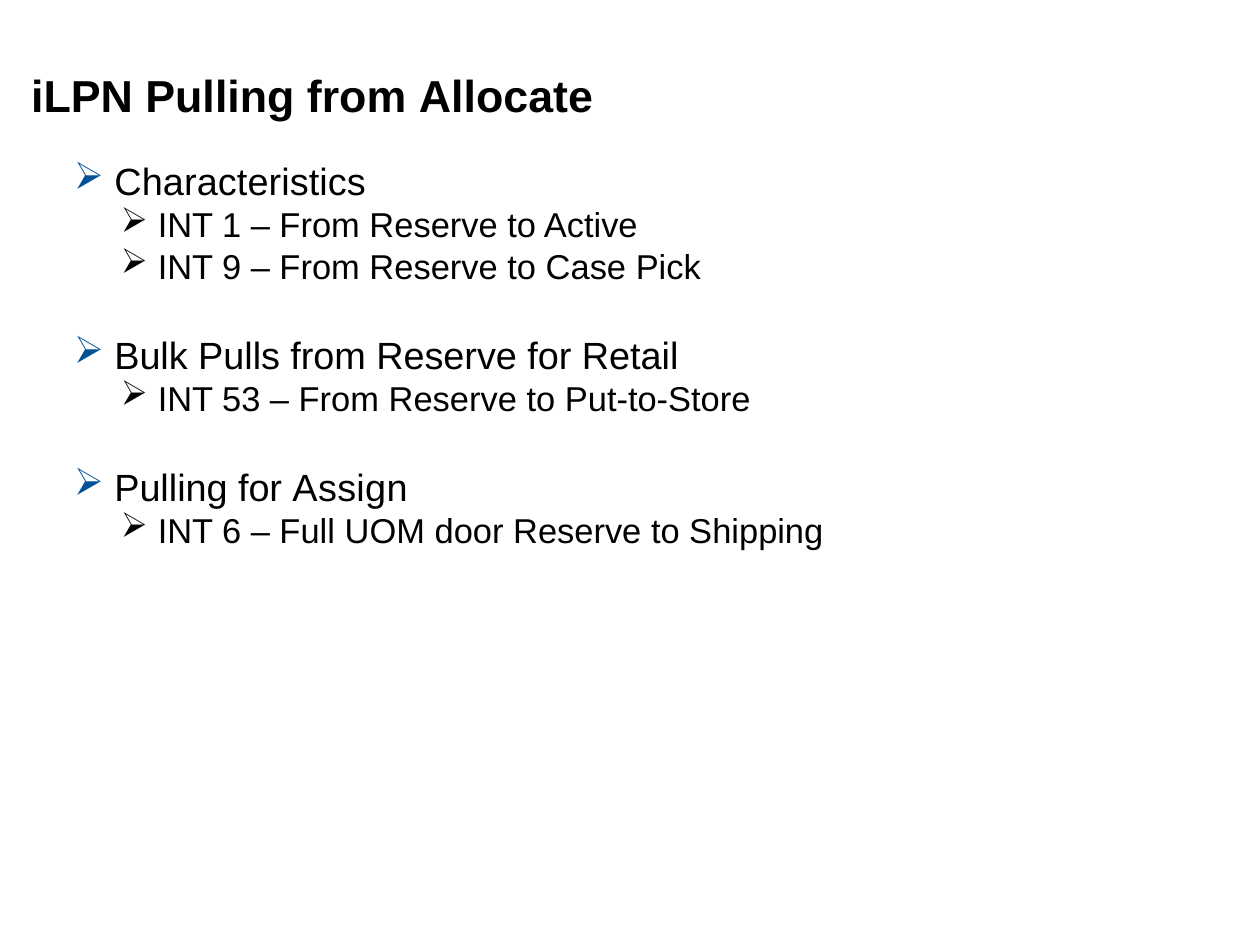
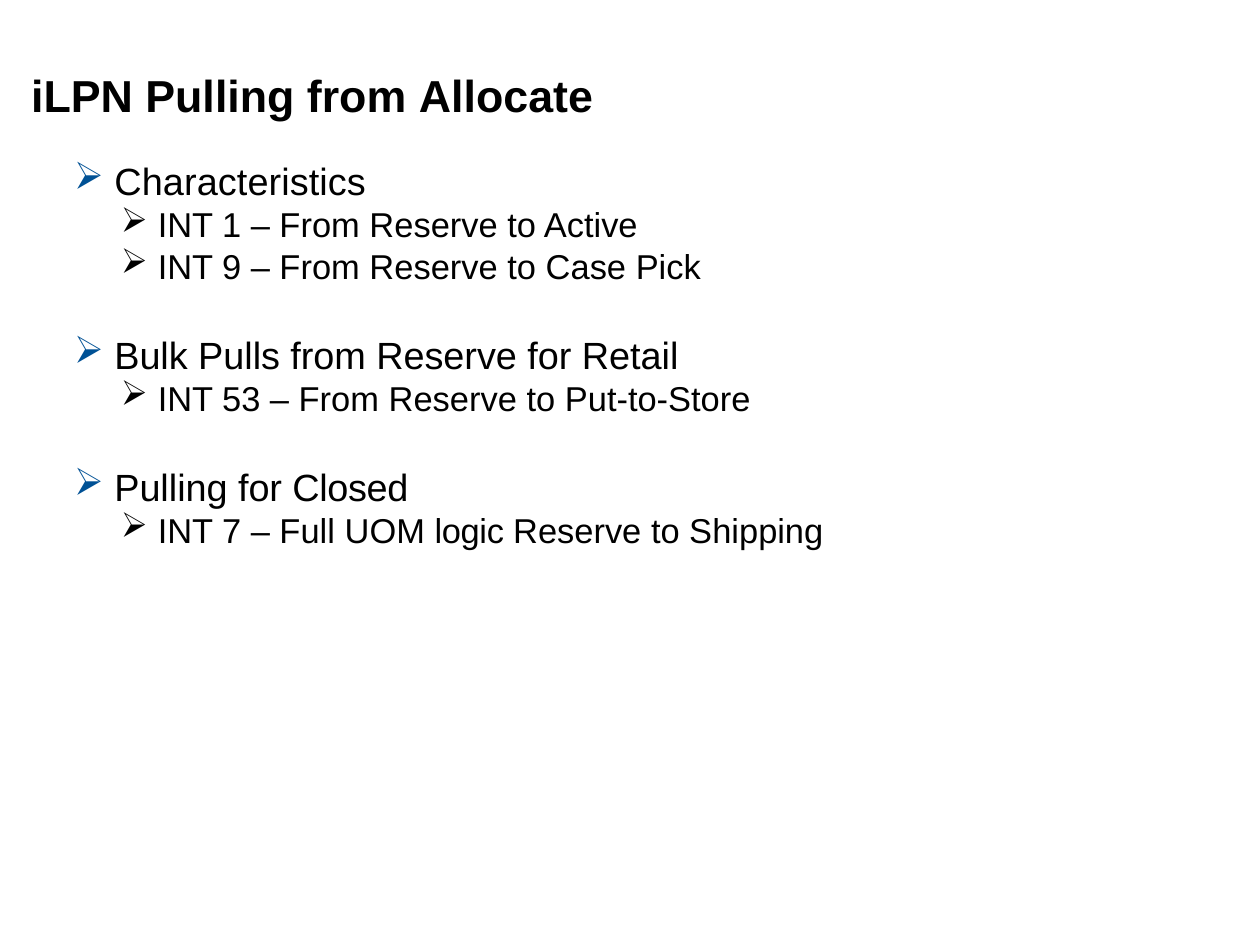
Assign: Assign -> Closed (350, 489)
6: 6 -> 7 (232, 532)
door: door -> logic (469, 532)
